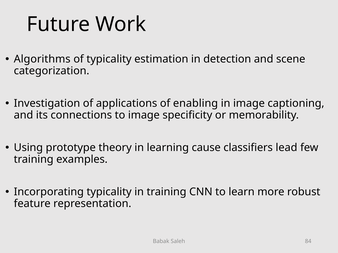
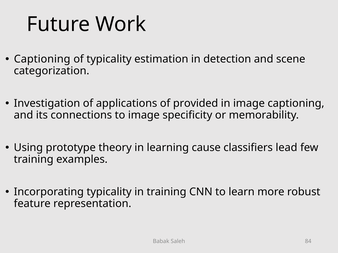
Algorithms: Algorithms -> Captioning (42, 59)
enabling: enabling -> provided (196, 104)
